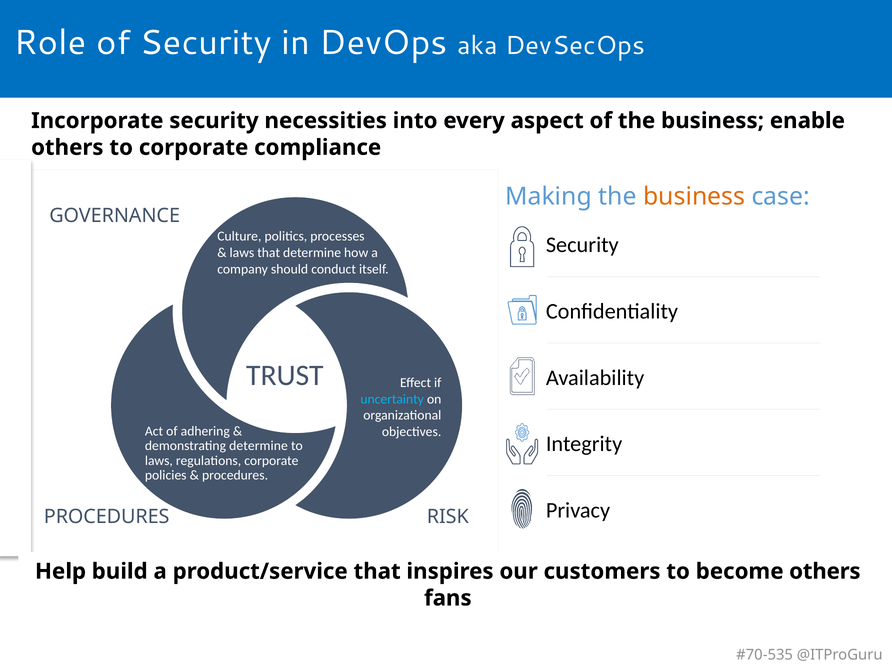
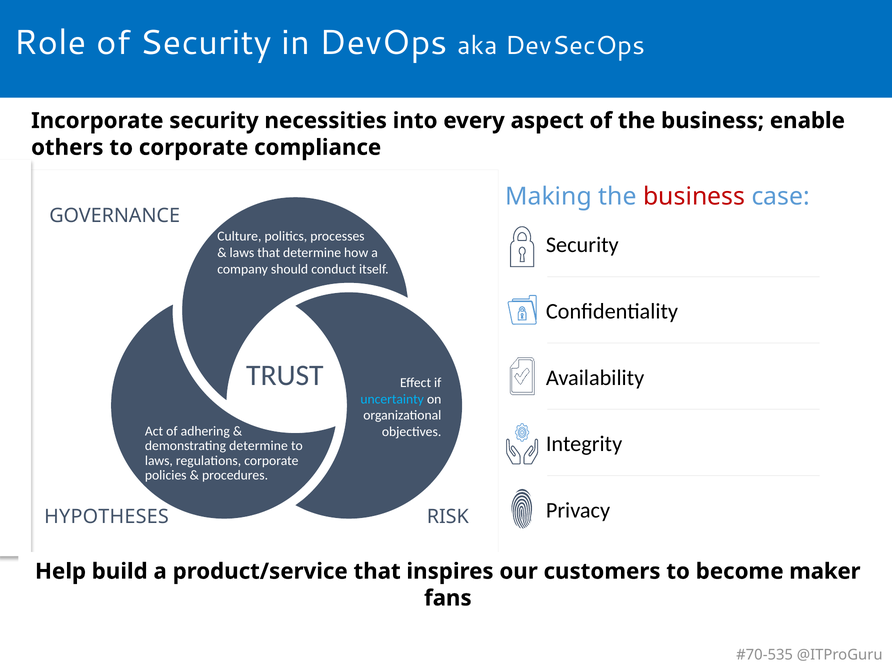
business colour: orange -> red (694, 196)
PROCEDURES: PROCEDURES -> HYPOTHESES (107, 517)
become others: others -> maker (825, 571)
